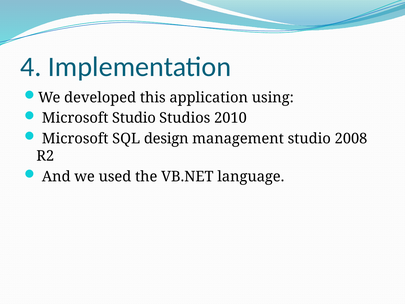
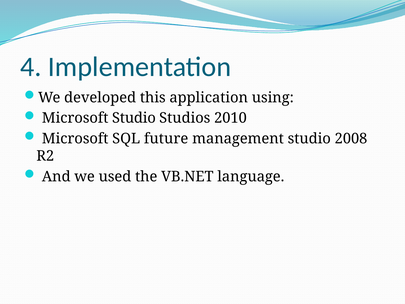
design: design -> future (166, 138)
